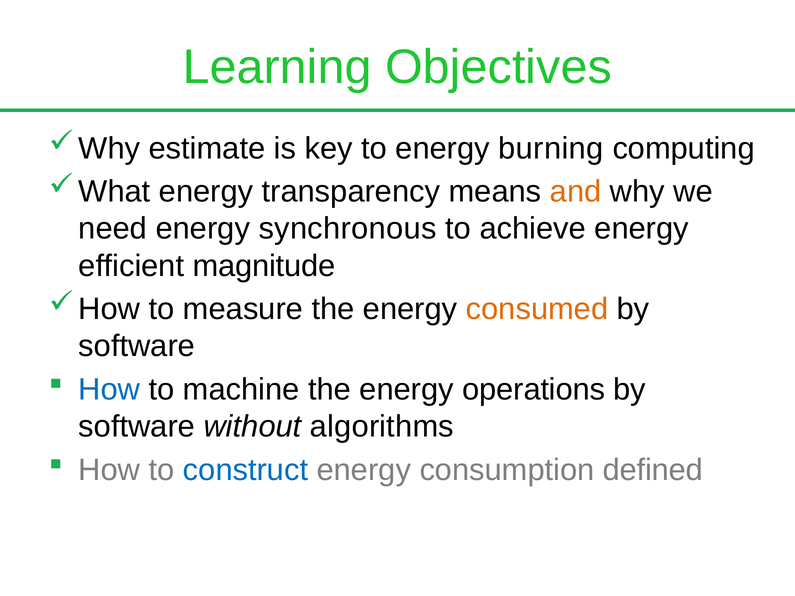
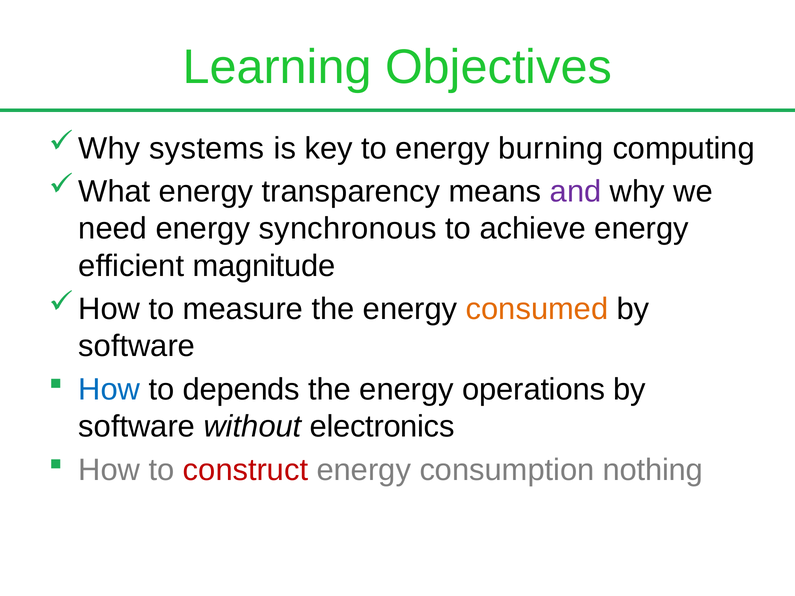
estimate: estimate -> systems (207, 148)
and colour: orange -> purple (576, 192)
machine: machine -> depends (241, 390)
algorithms: algorithms -> electronics (382, 427)
construct colour: blue -> red (246, 470)
defined: defined -> nothing (653, 470)
